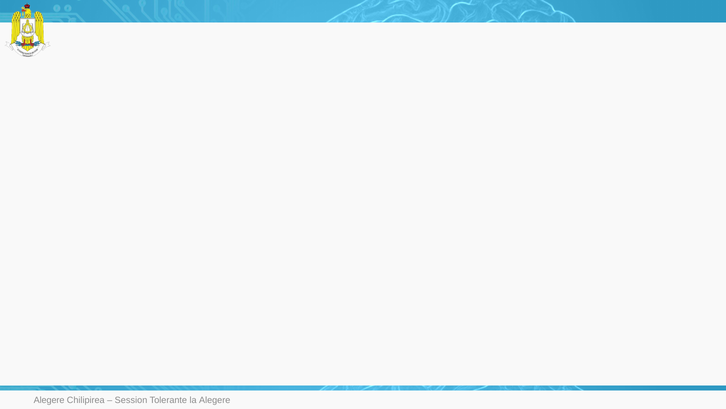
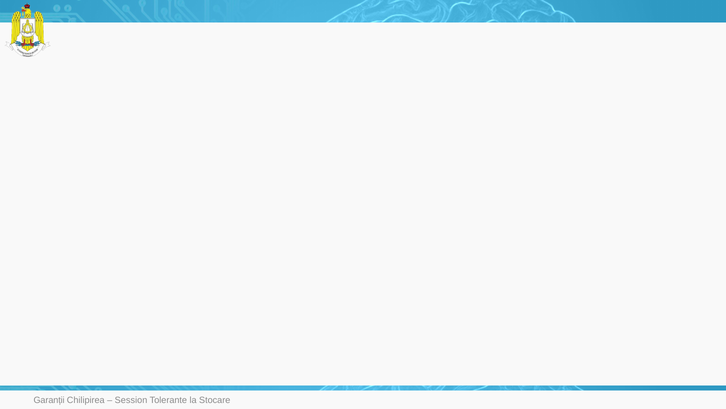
Alegere: Alegere -> Garanții (49, 400)
la Alegere: Alegere -> Stocare (215, 400)
